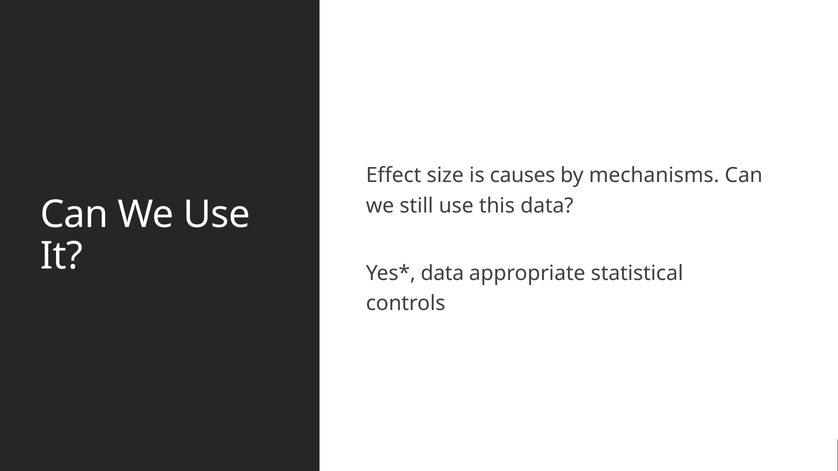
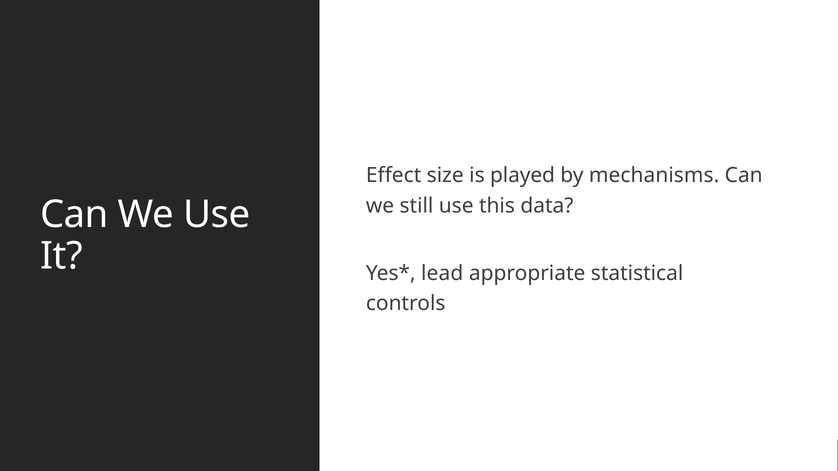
causes: causes -> played (523, 176)
data: data -> lead (442, 273)
